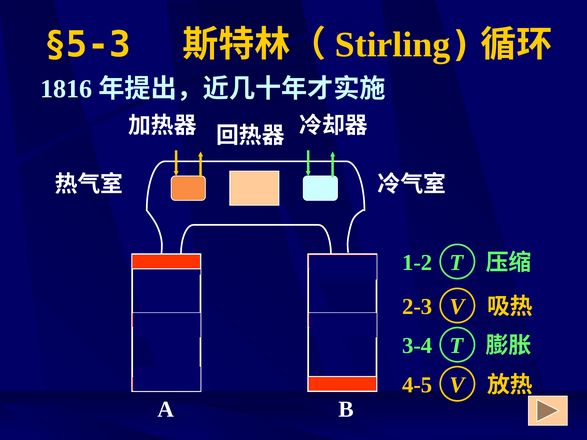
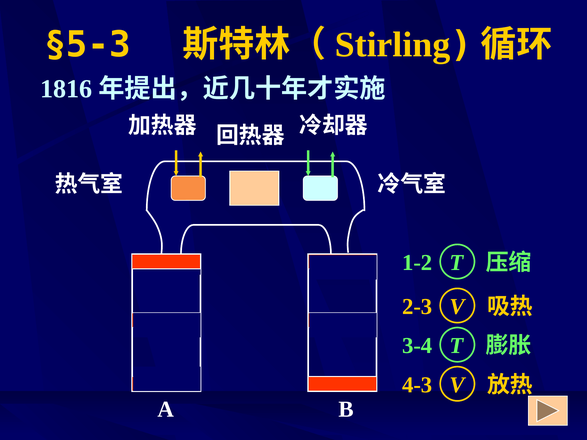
4-5: 4-5 -> 4-3 (417, 385)
